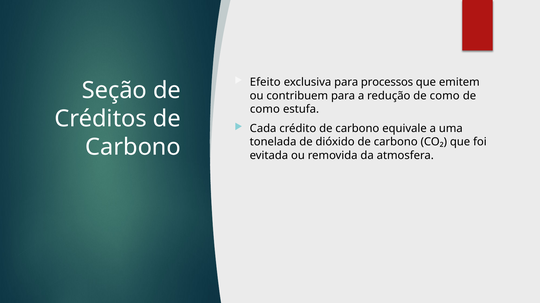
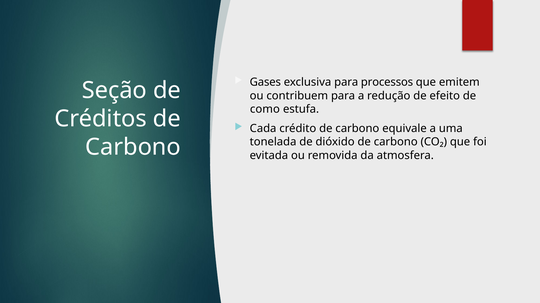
Efeito: Efeito -> Gases (265, 82)
redução de como: como -> efeito (445, 96)
